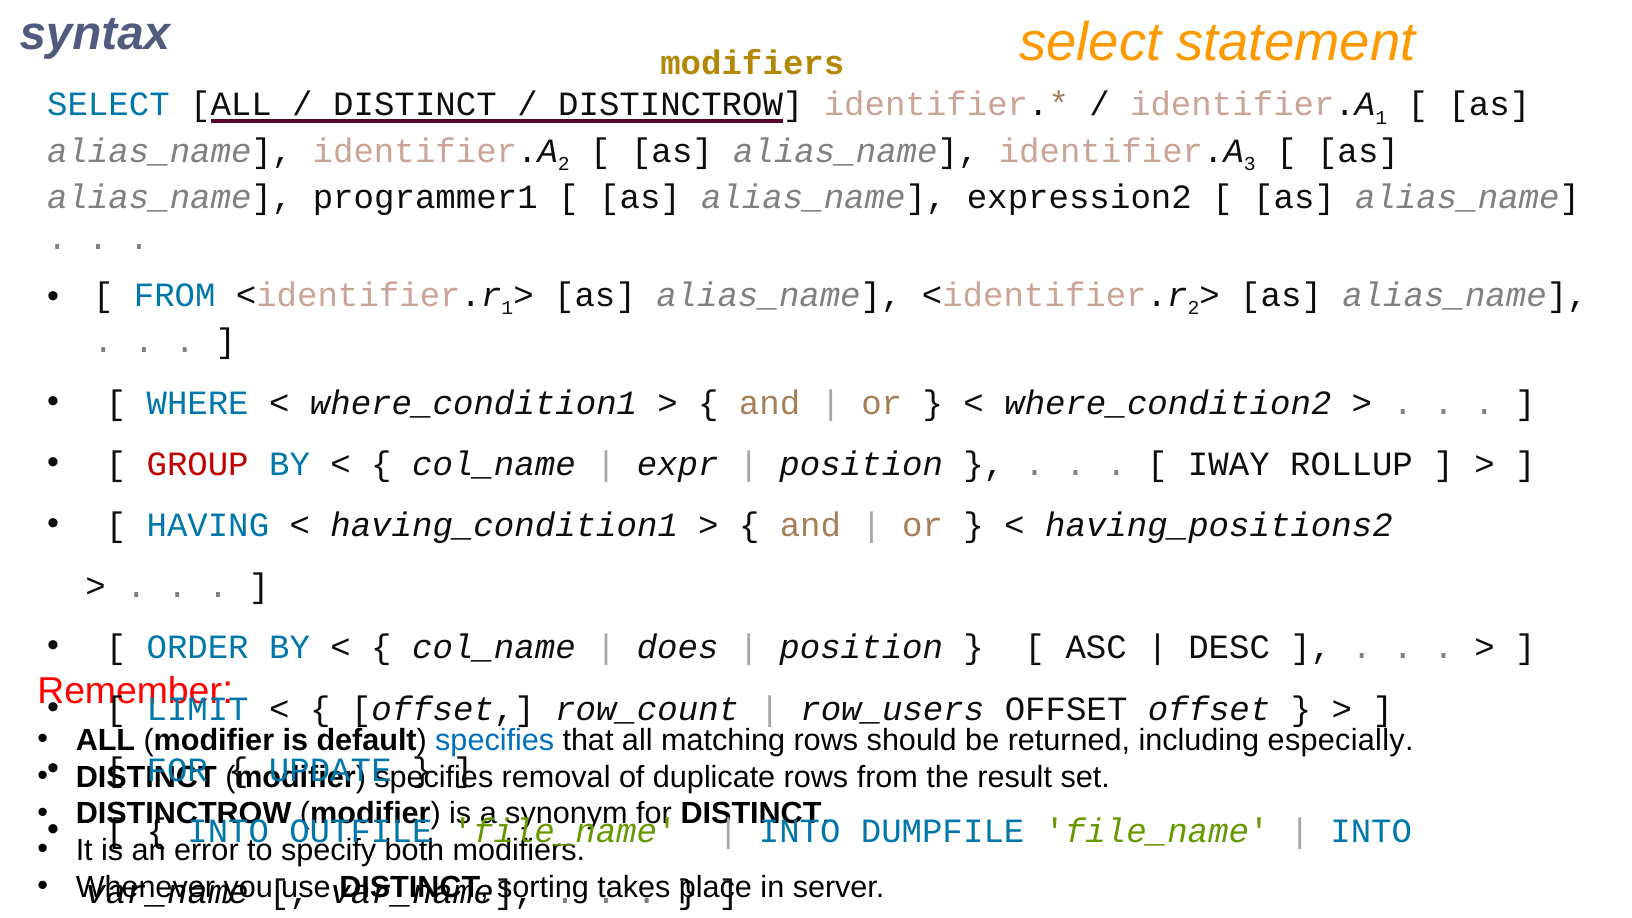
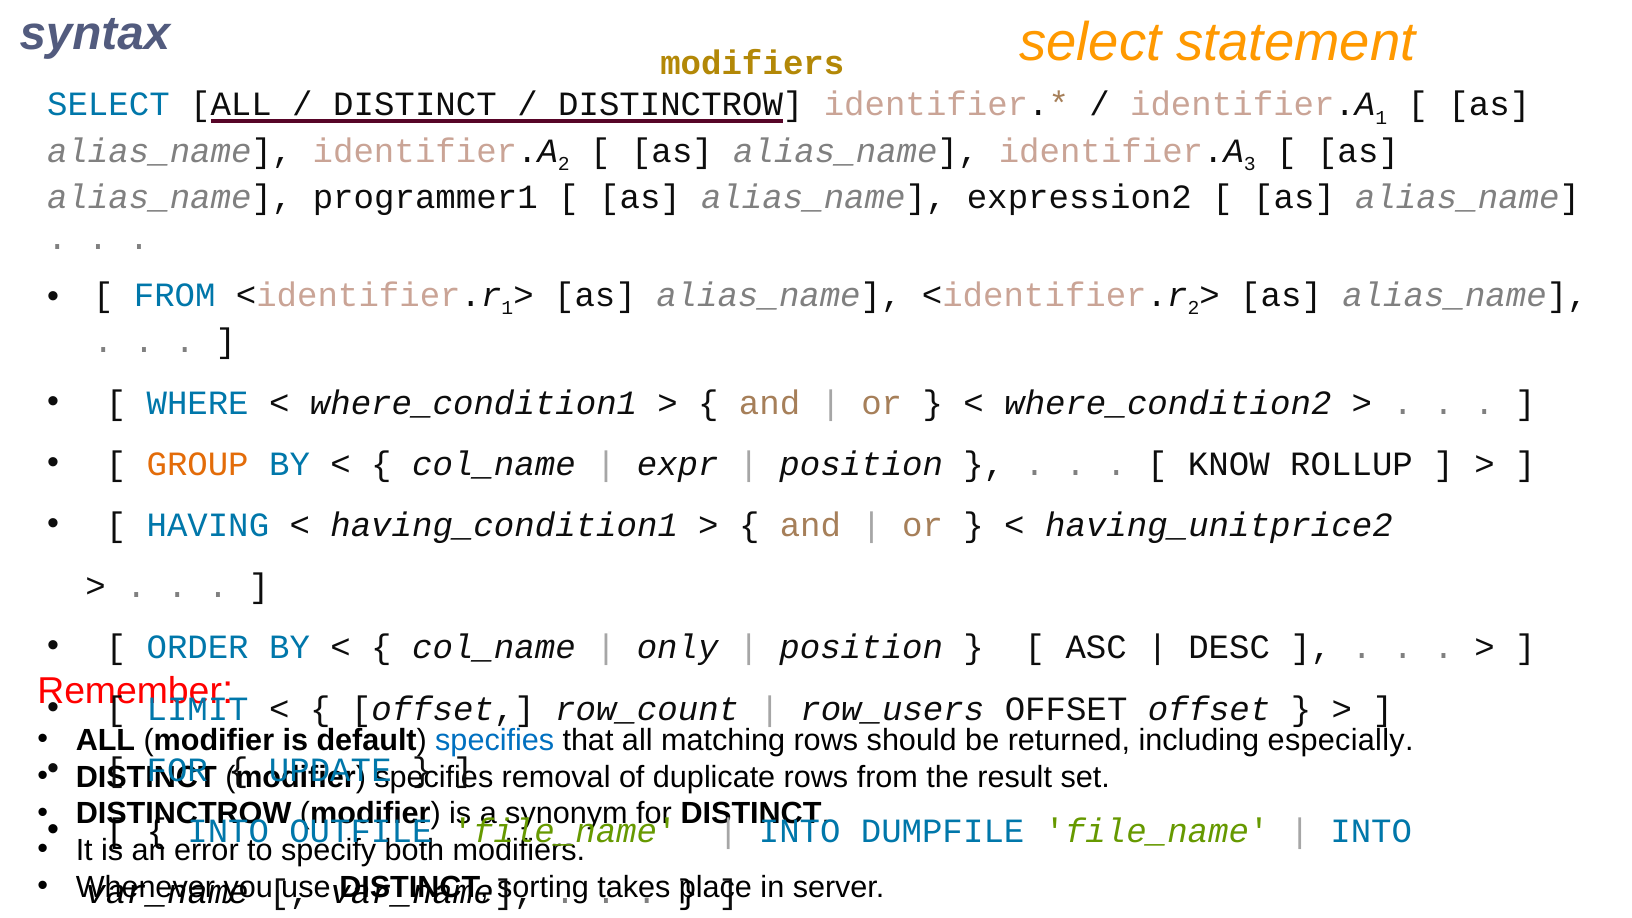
GROUP colour: red -> orange (198, 464)
IWAY: IWAY -> KNOW (1229, 464)
having_positions2: having_positions2 -> having_unitprice2 (1219, 525)
does: does -> only (678, 648)
